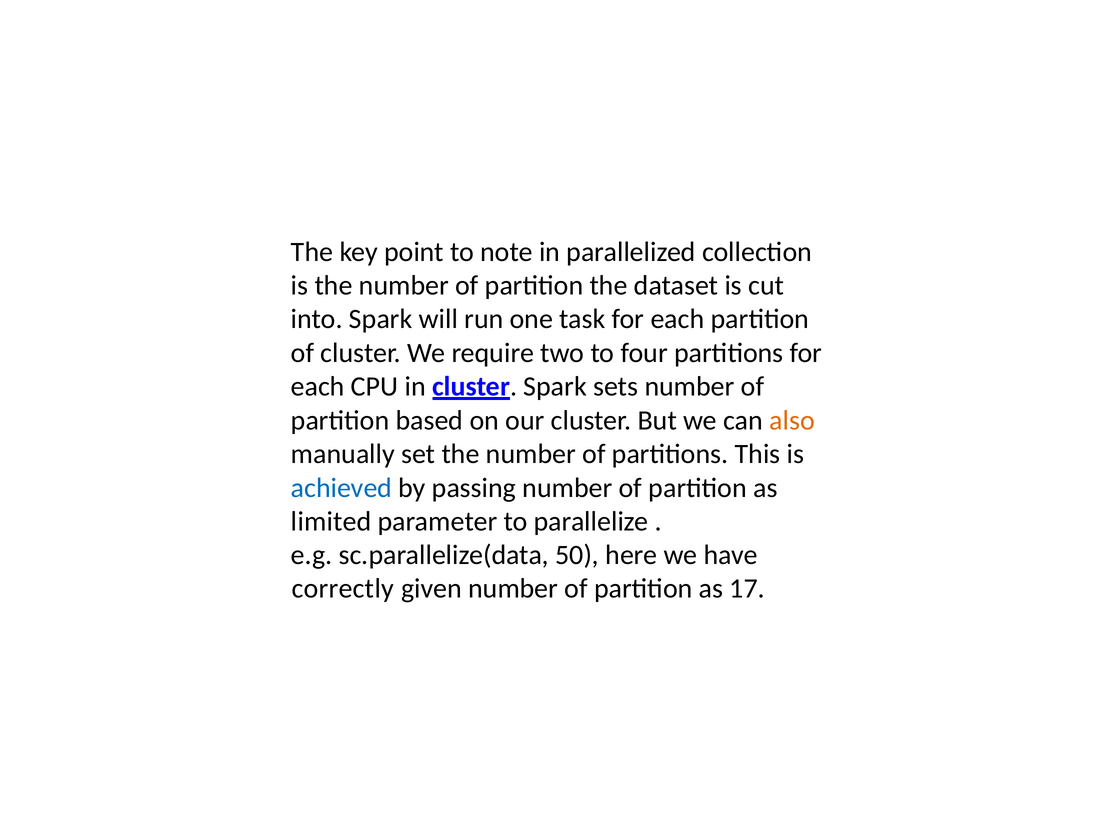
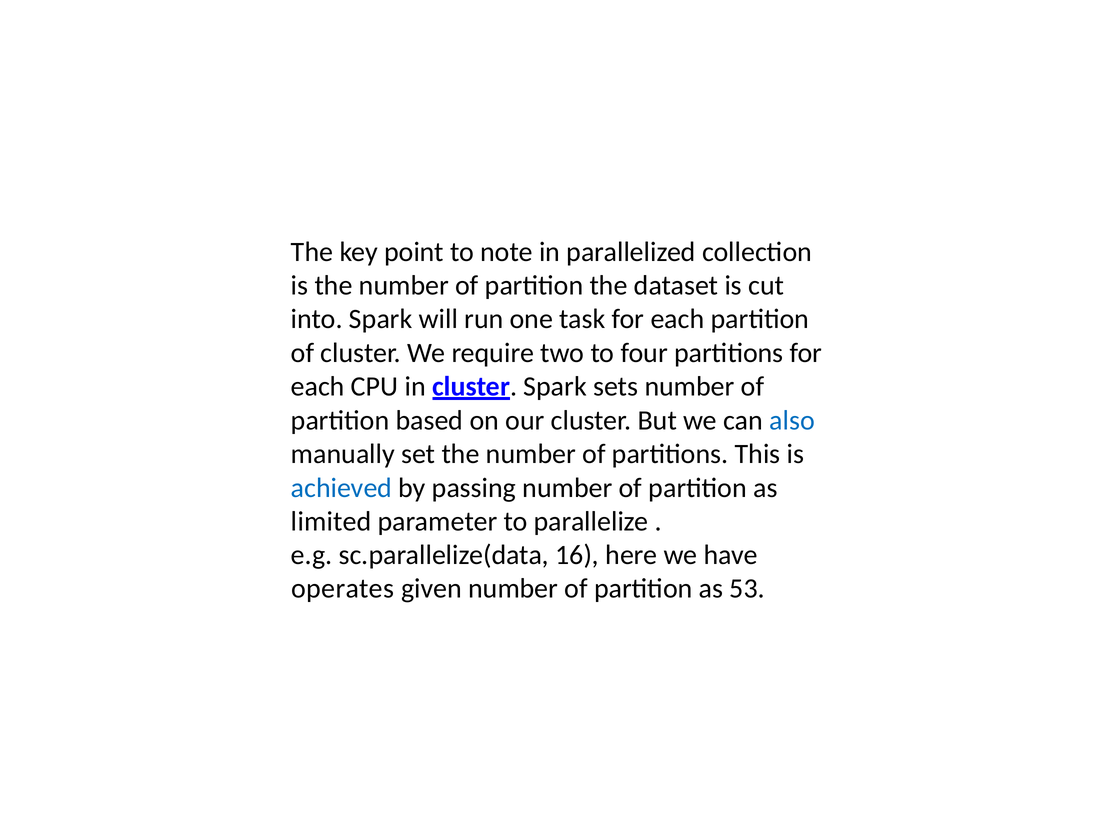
also colour: orange -> blue (792, 421)
50: 50 -> 16 (577, 555)
correctly: correctly -> operates (343, 589)
17: 17 -> 53 (747, 589)
